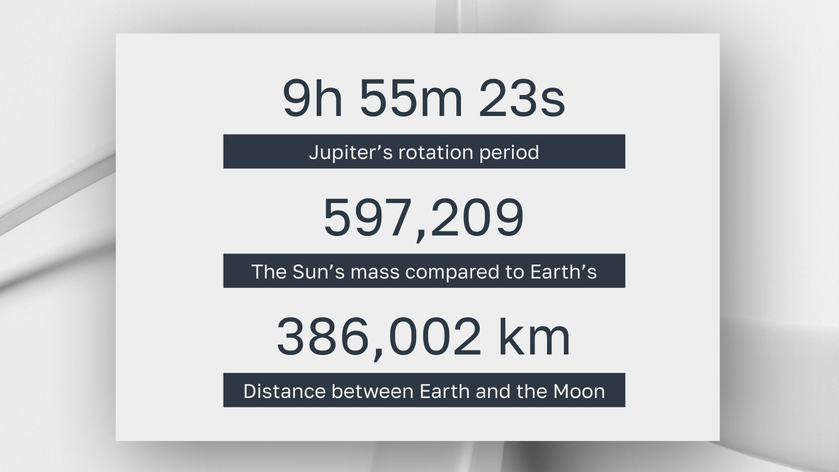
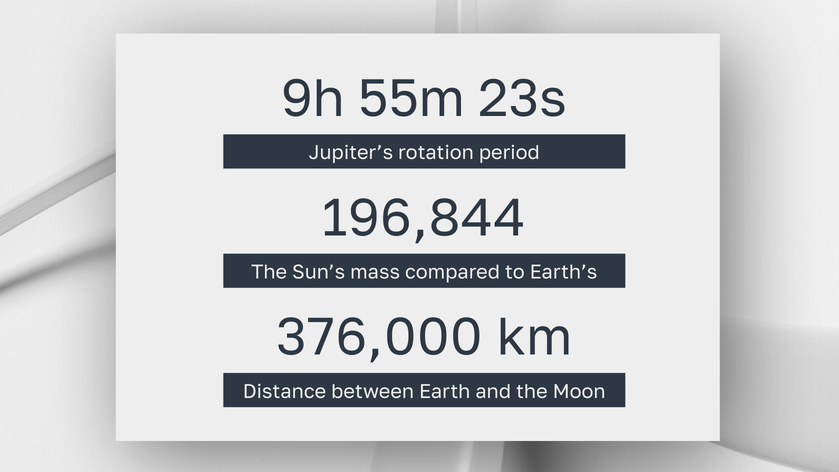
597,209: 597,209 -> 196,844 (424, 218)
386,002: 386,002 -> 376,000 (379, 337)
